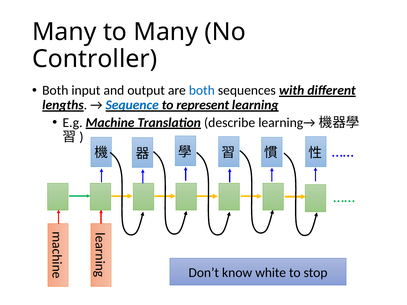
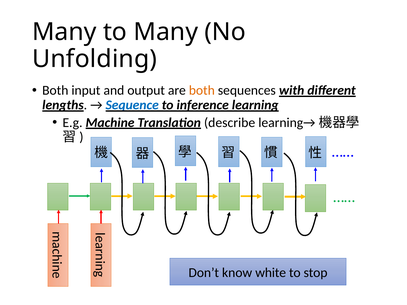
Controller: Controller -> Unfolding (95, 59)
both colour: blue -> orange (202, 91)
represent: represent -> inference (203, 105)
